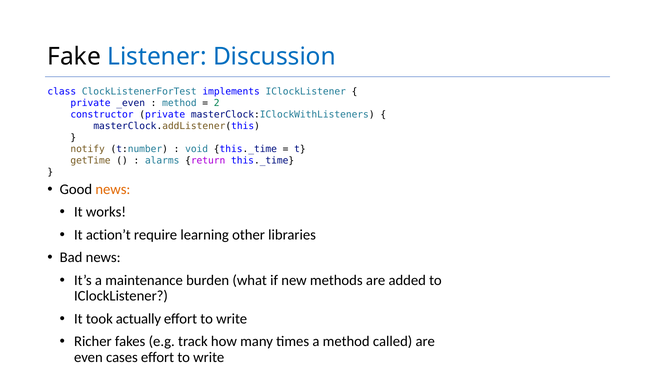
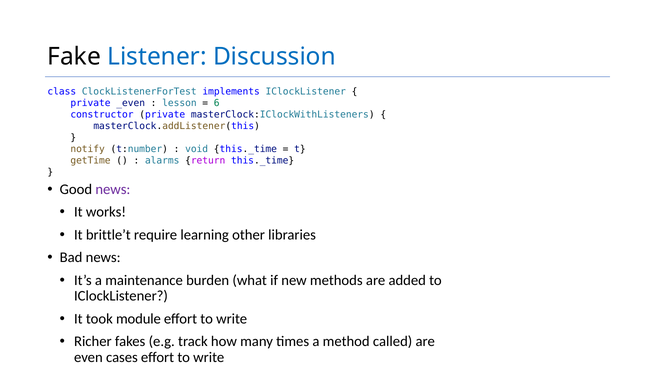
method: method -> lesson (179, 103)
2: 2 -> 6 (217, 103)
news colour: orange -> purple (113, 189)
action’t: action’t -> brittle’t (108, 234)
actually: actually -> module (138, 318)
